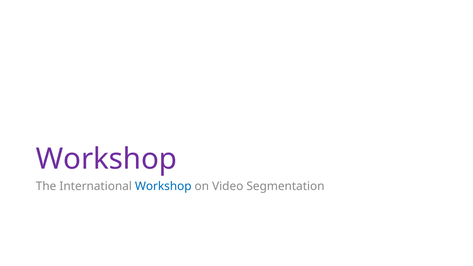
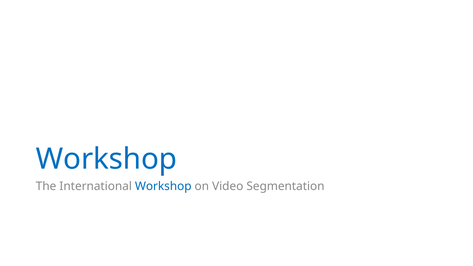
Workshop colour: purple -> blue (106, 159)
